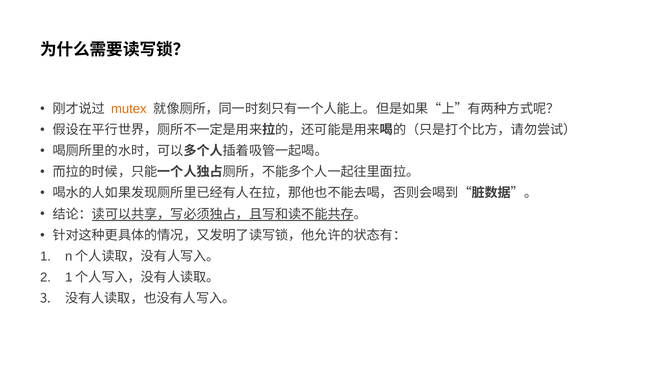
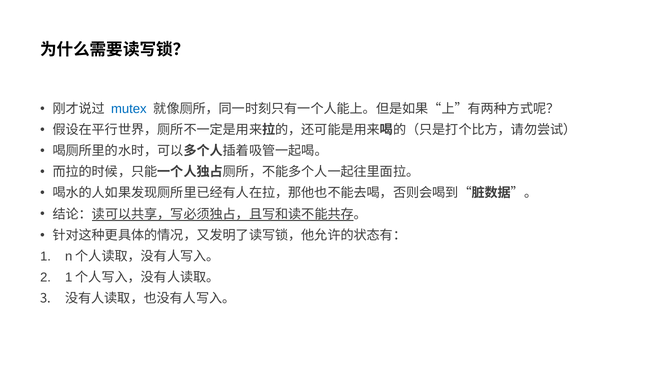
mutex colour: orange -> blue (129, 109)
